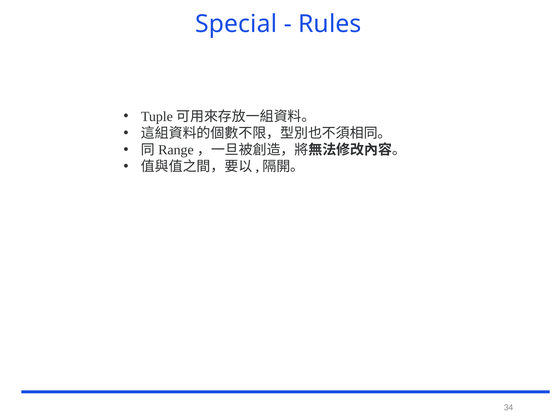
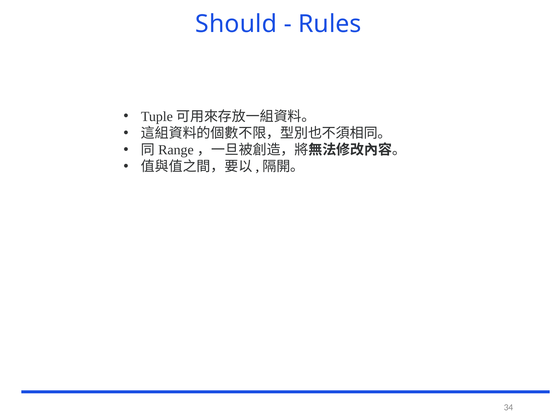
Special: Special -> Should (236, 24)
